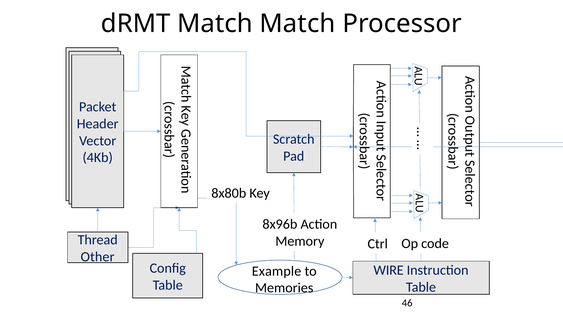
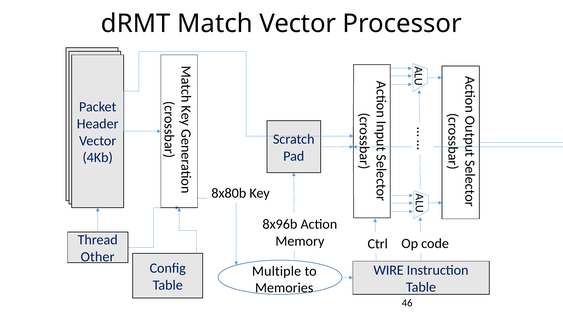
Match Match: Match -> Vector (298, 24)
Example: Example -> Multiple (277, 271)
